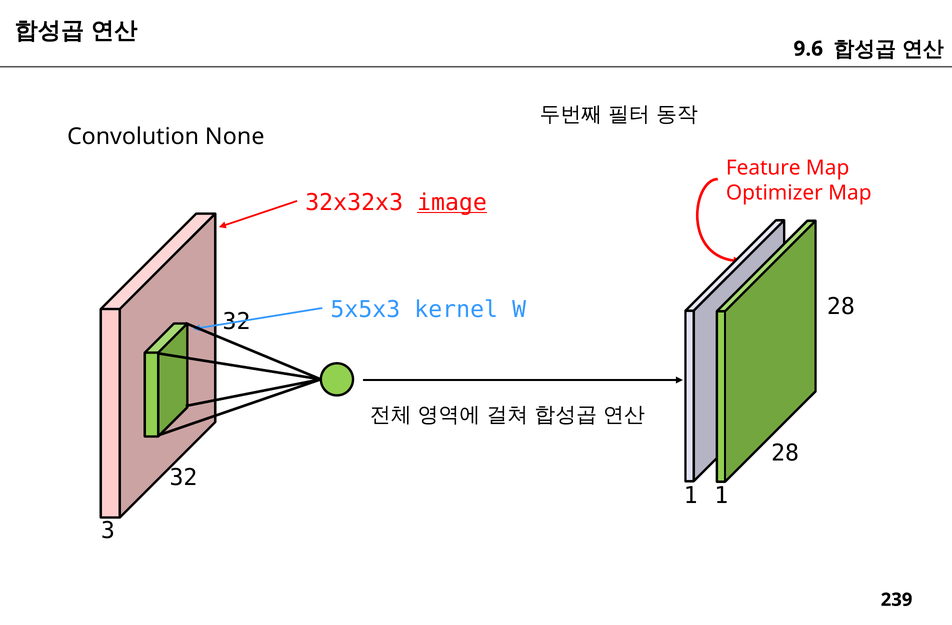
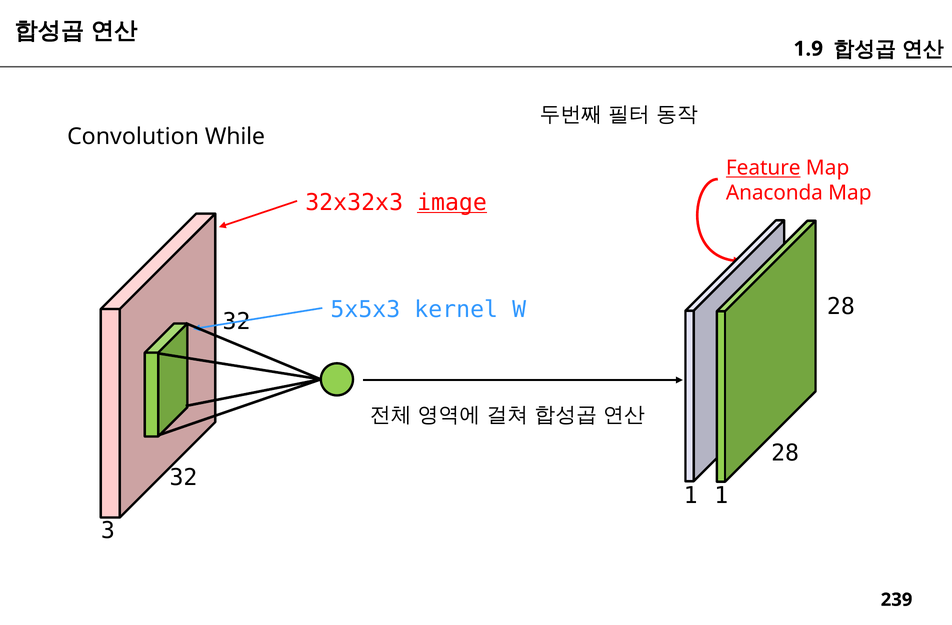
9.6: 9.6 -> 1.9 (808, 49)
None: None -> While (235, 137)
Feature underline: none -> present (763, 168)
Optimizer: Optimizer -> Anaconda (774, 193)
